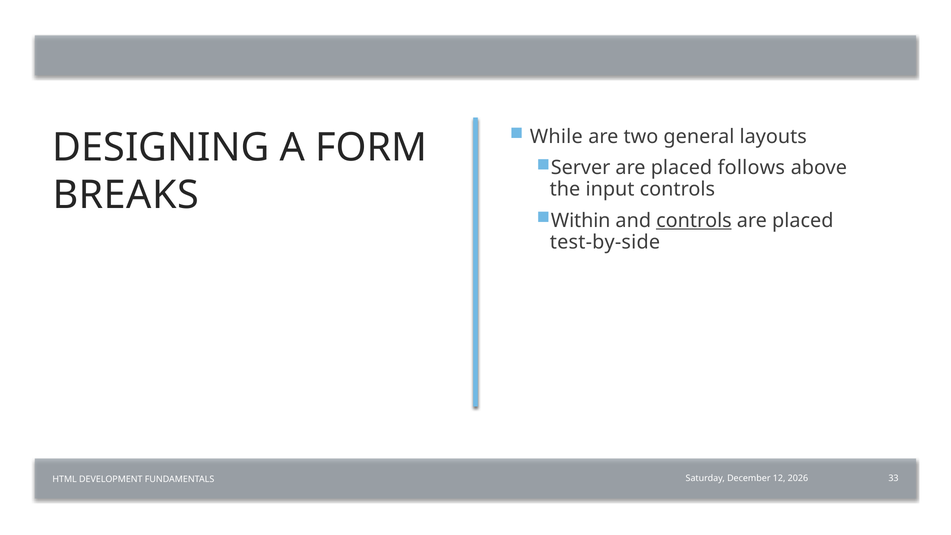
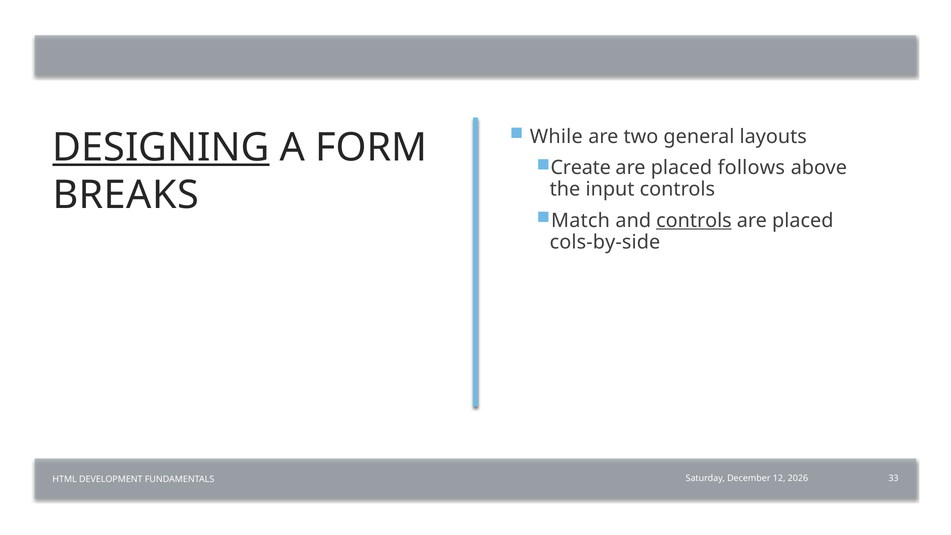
DESIGNING underline: none -> present (161, 148)
Server: Server -> Create (581, 168)
Within: Within -> Match (580, 221)
test-by-side: test-by-side -> cols-by-side (605, 242)
